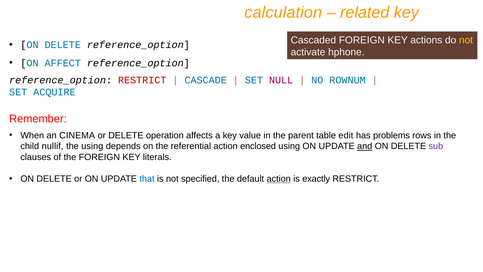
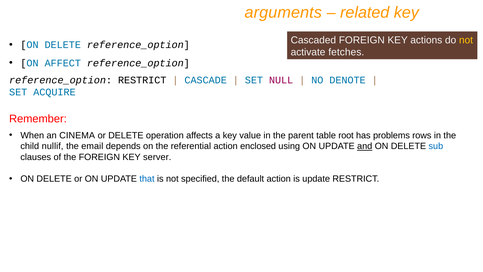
calculation: calculation -> arguments (283, 13)
hphone: hphone -> fetches (346, 52)
RESTRICT colour: red -> black (142, 80)
ROWNUM: ROWNUM -> DENOTE (348, 80)
edit: edit -> root (346, 135)
the using: using -> email (92, 146)
sub colour: purple -> blue (436, 146)
literals: literals -> server (157, 157)
action underline: present -> none (279, 179)
is exactly: exactly -> update (316, 179)
